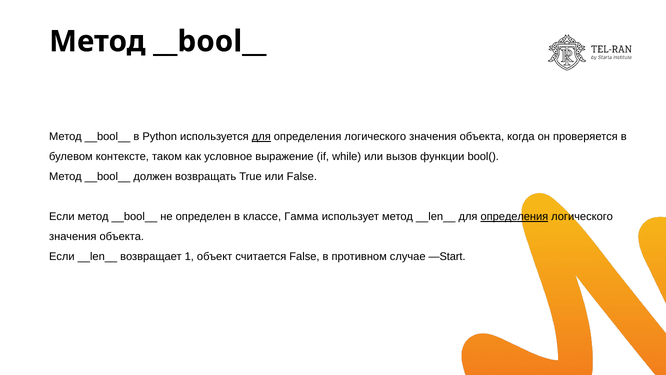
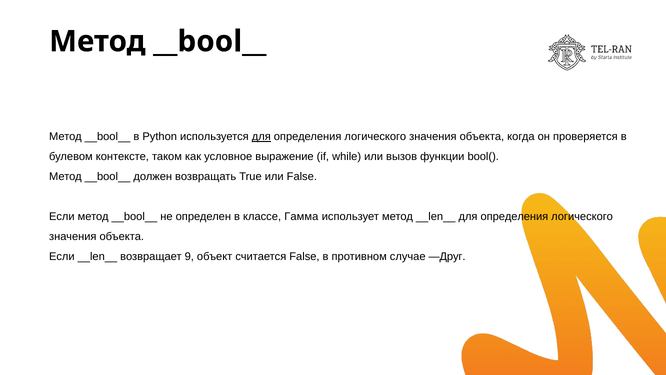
определения underline: present -> none (514, 216)
1: 1 -> 9 (189, 256)
—Start: —Start -> —Друг (447, 256)
